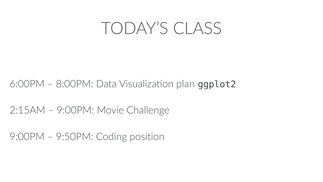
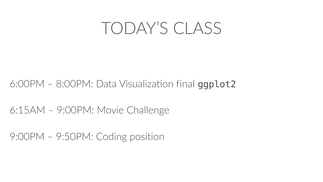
plan: plan -> final (186, 84)
2:15AM: 2:15AM -> 6:15AM (27, 110)
